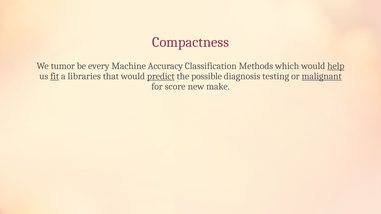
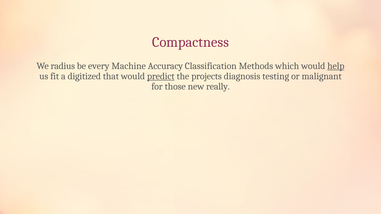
tumor: tumor -> radius (63, 66)
fit underline: present -> none (55, 76)
libraries: libraries -> digitized (84, 76)
possible: possible -> projects (207, 76)
malignant underline: present -> none (322, 76)
score: score -> those (175, 87)
make: make -> really (218, 87)
